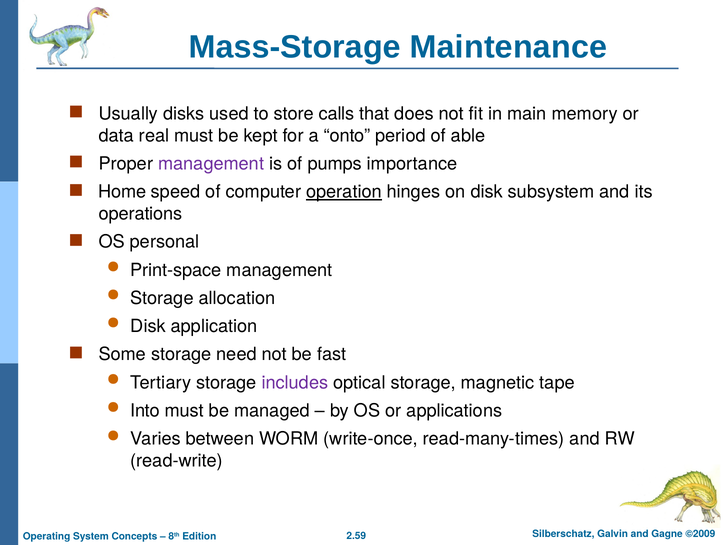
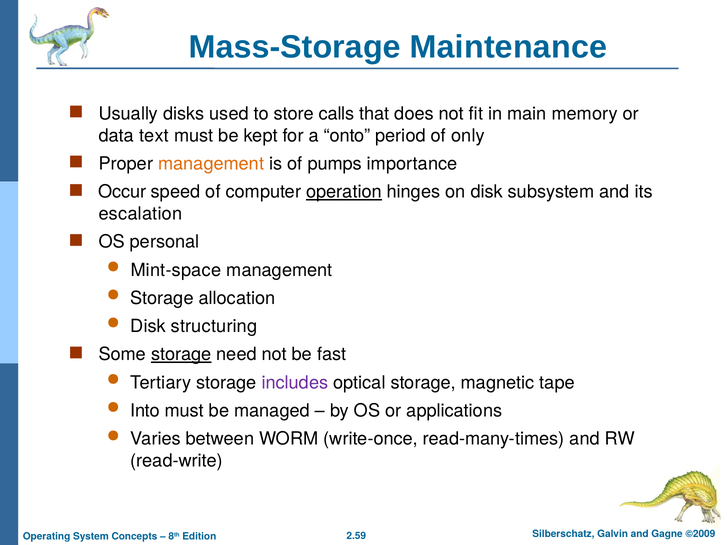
real: real -> text (154, 136)
able: able -> only (468, 136)
management colour: purple -> orange (211, 164)
Home: Home -> Occur (122, 192)
operations: operations -> escalation (140, 214)
Print-space: Print-space -> Mint-space (176, 270)
application: application -> structuring (214, 326)
storage underline: none -> present (181, 355)
